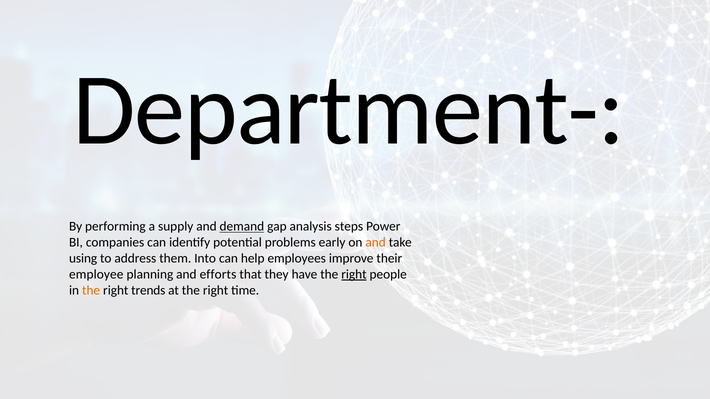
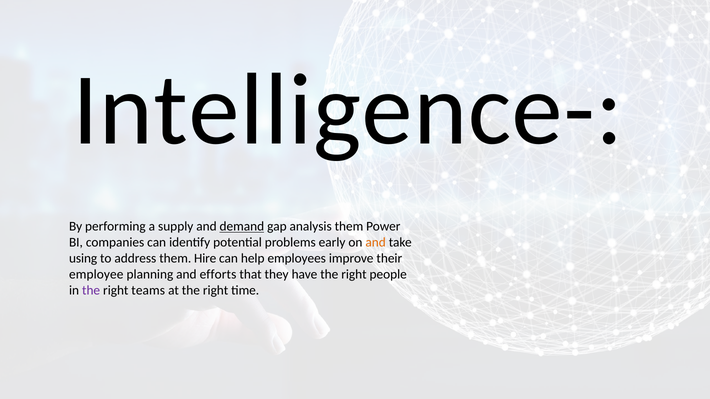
Department-: Department- -> Intelligence- (348, 110)
analysis steps: steps -> them (349, 227)
Into: Into -> Hire (205, 259)
right underline: present -> none (354, 275)
the colour: orange -> purple (91, 291)
trends: trends -> teams (148, 291)
